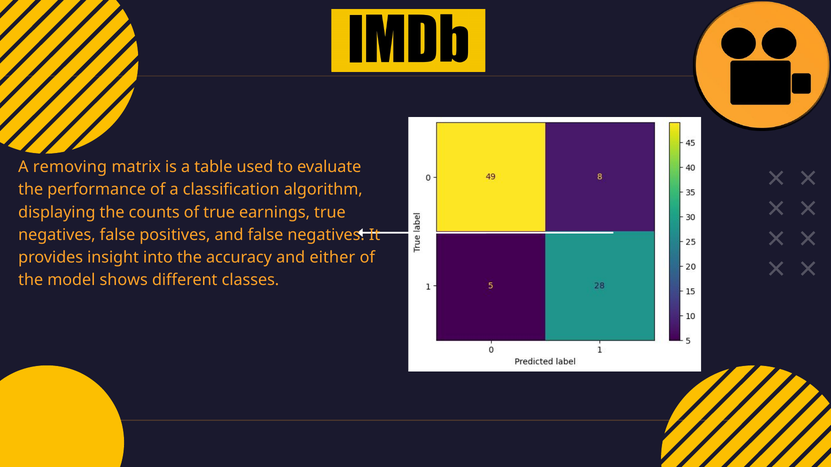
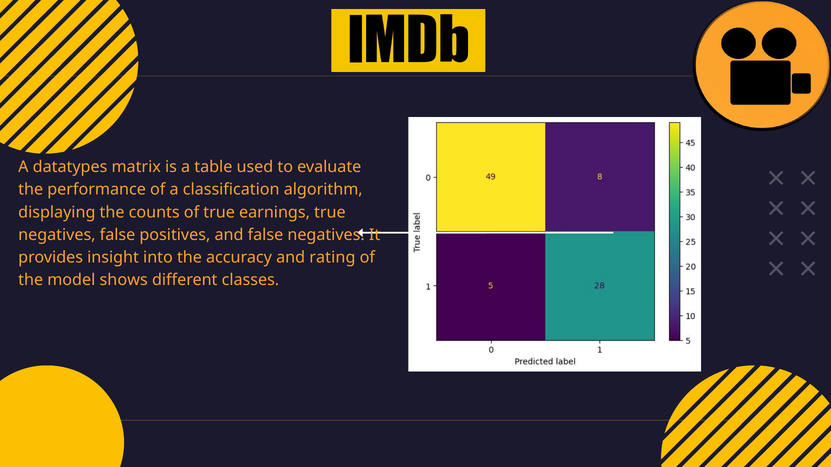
removing: removing -> datatypes (70, 167)
either: either -> rating (332, 258)
